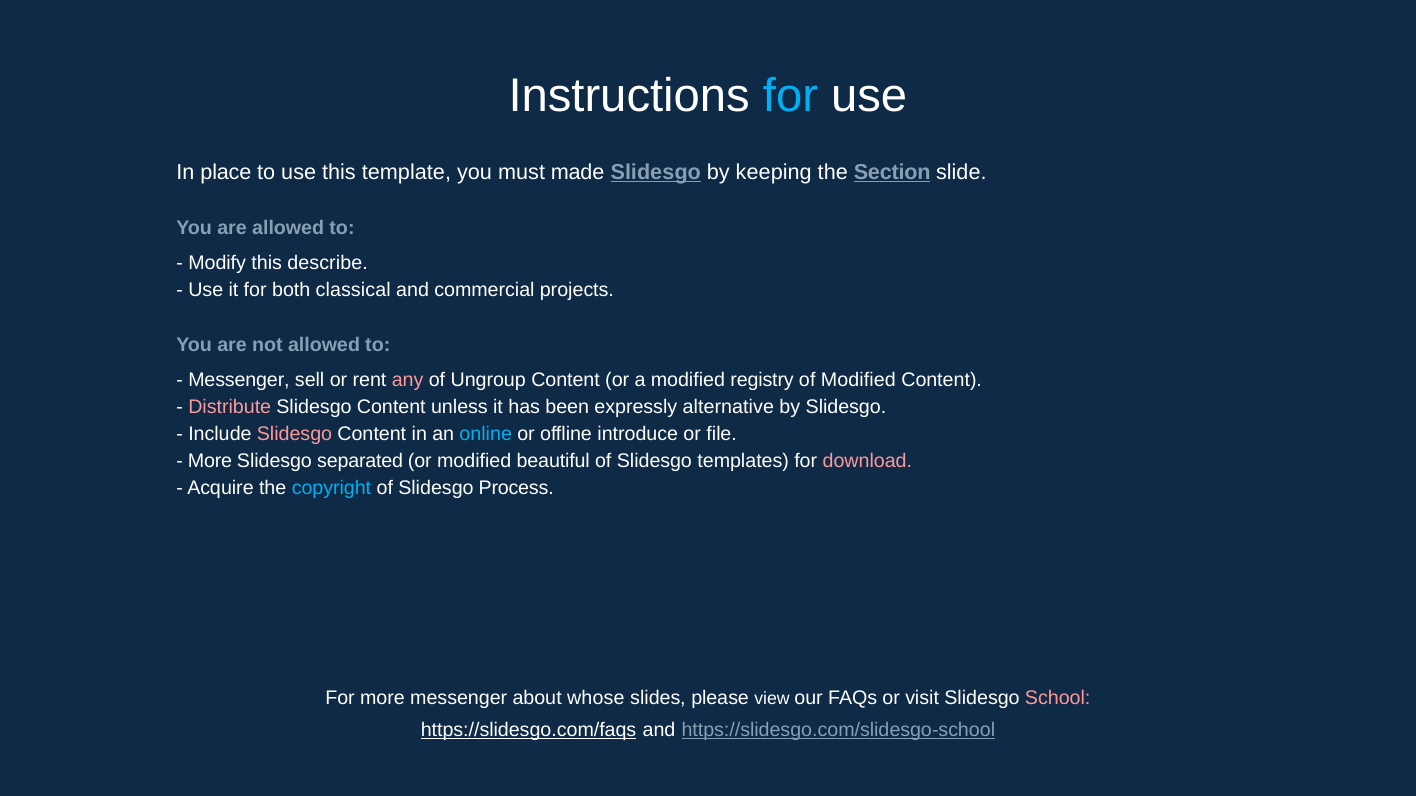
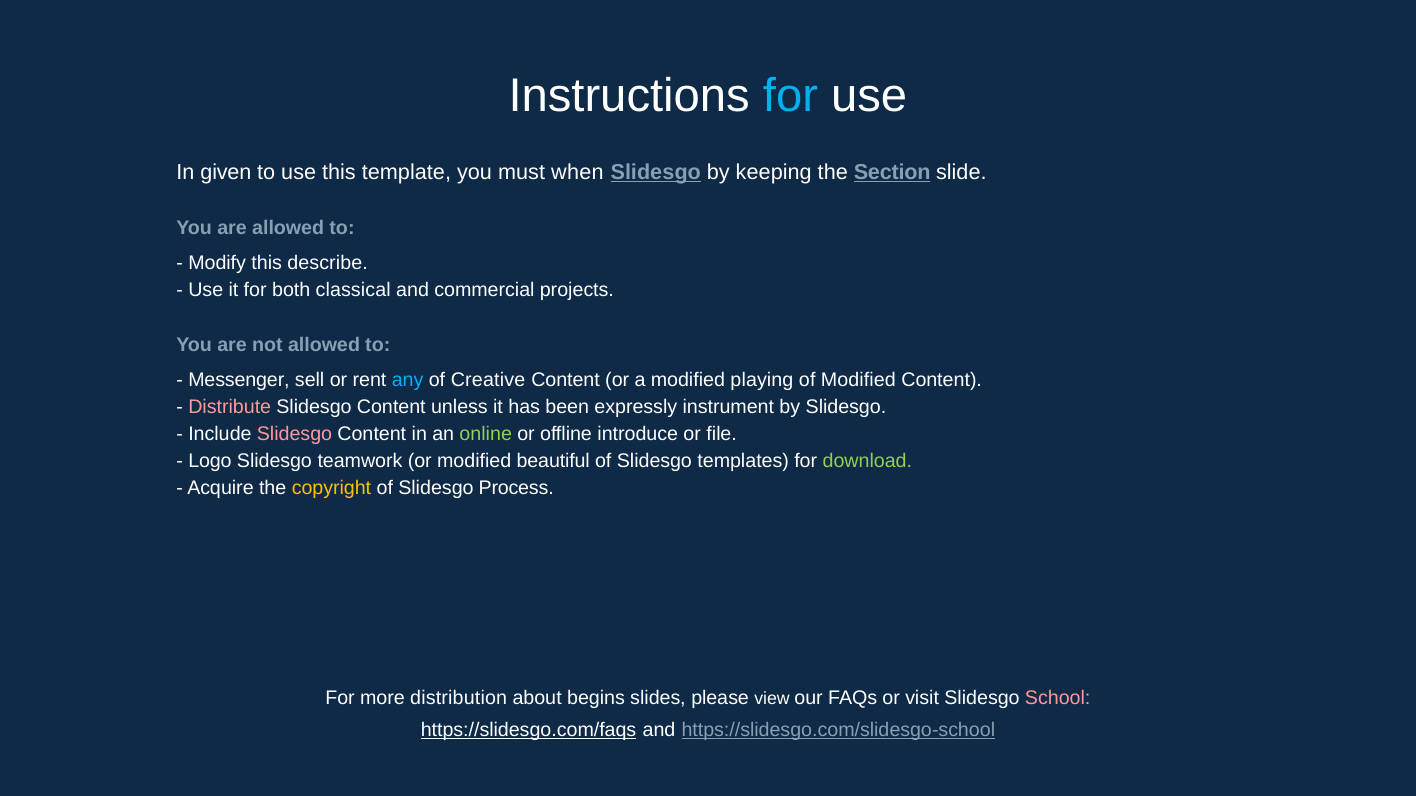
place: place -> given (226, 172)
made: made -> when (577, 172)
any colour: pink -> light blue (408, 380)
Ungroup: Ungroup -> Creative (488, 380)
registry: registry -> playing (762, 380)
alternative: alternative -> instrument (728, 407)
online colour: light blue -> light green (486, 434)
More: More -> Logo (210, 461)
separated: separated -> teamwork (360, 461)
download colour: pink -> light green (867, 461)
copyright colour: light blue -> yellow (332, 488)
more messenger: messenger -> distribution (459, 699)
whose: whose -> begins (596, 699)
